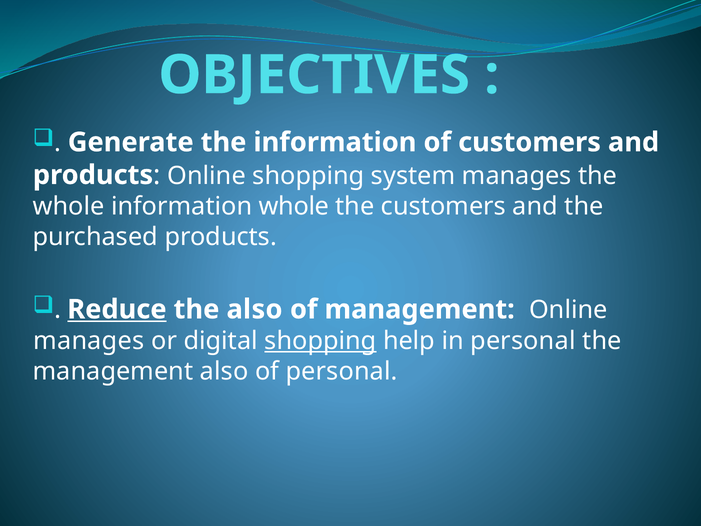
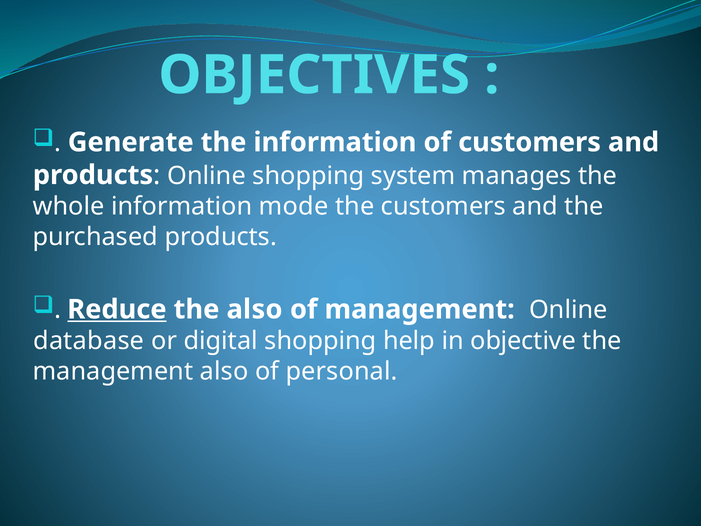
information whole: whole -> mode (294, 206)
manages: manages -> database (89, 341)
shopping underline: present -> none (320, 341)
in personal: personal -> objective (523, 341)
